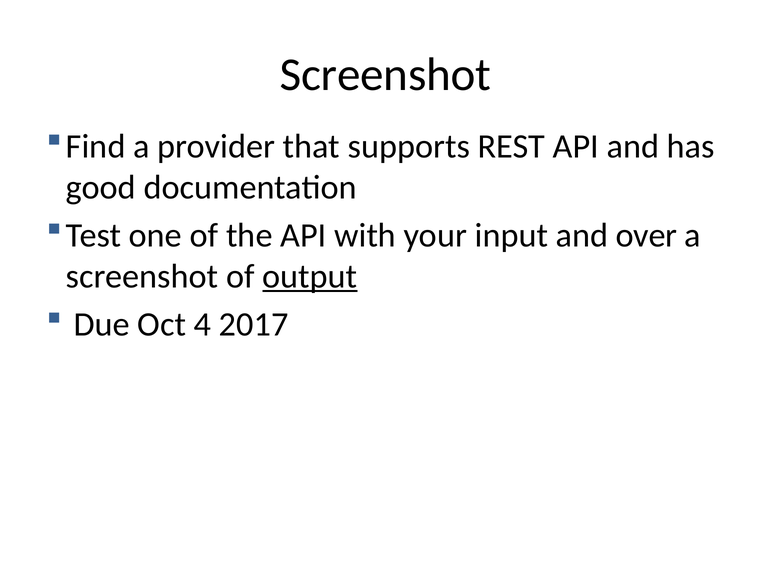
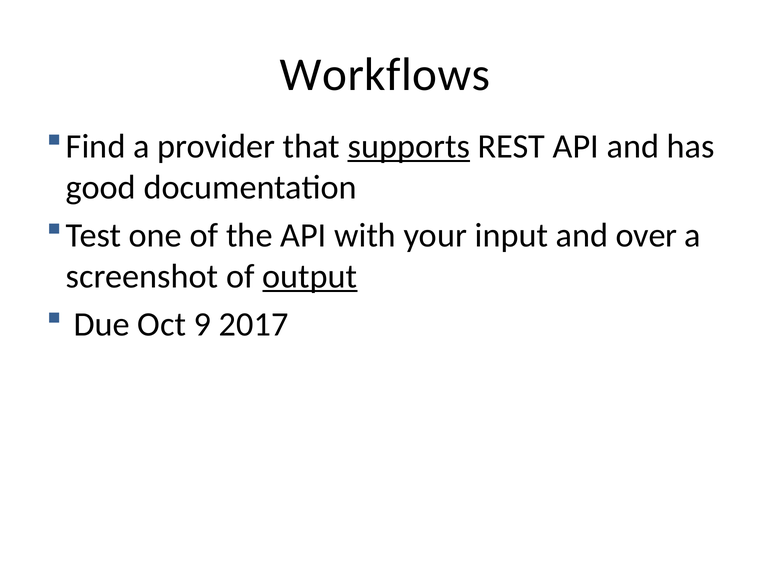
Screenshot: Screenshot -> Workflows (385, 75)
supports underline: none -> present (409, 146)
4: 4 -> 9 (203, 325)
